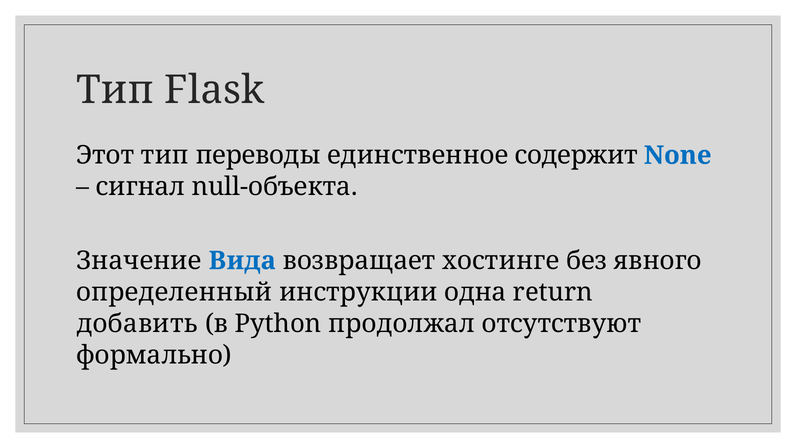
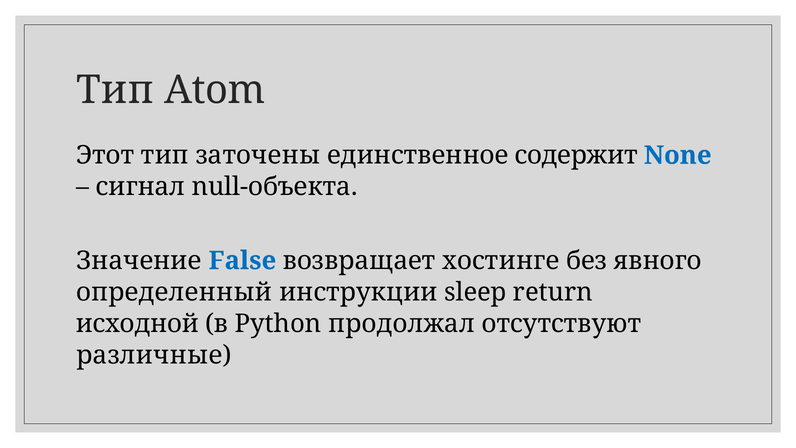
Flask: Flask -> Atom (215, 90)
переводы: переводы -> заточены (258, 155)
Вида: Вида -> False (242, 261)
одна: одна -> sleep (475, 292)
добавить: добавить -> исходной (137, 324)
формально: формально -> различные (154, 355)
